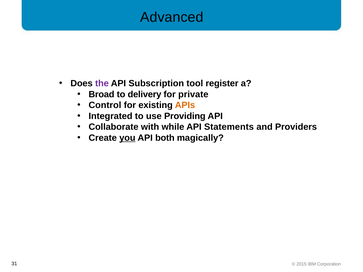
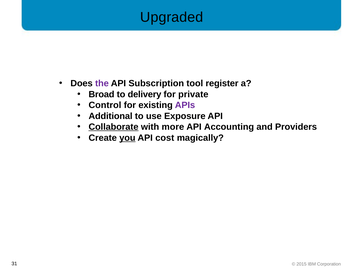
Advanced: Advanced -> Upgraded (172, 17)
APIs colour: orange -> purple (185, 105)
Integrated: Integrated -> Additional (111, 116)
Providing: Providing -> Exposure (185, 116)
Collaborate underline: none -> present (114, 127)
while: while -> more (173, 127)
Statements: Statements -> Accounting (229, 127)
both: both -> cost (165, 138)
